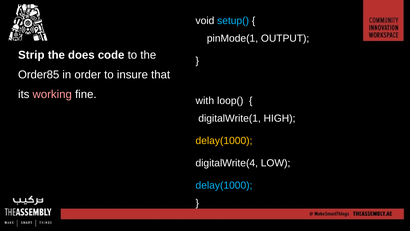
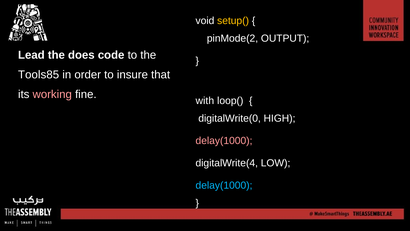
setup( colour: light blue -> yellow (233, 21)
pinMode(1: pinMode(1 -> pinMode(2 (232, 38)
Strip: Strip -> Lead (31, 55)
Order85: Order85 -> Tools85 (39, 75)
digitalWrite(1: digitalWrite(1 -> digitalWrite(0 (230, 118)
delay(1000 colour: yellow -> pink (224, 141)
